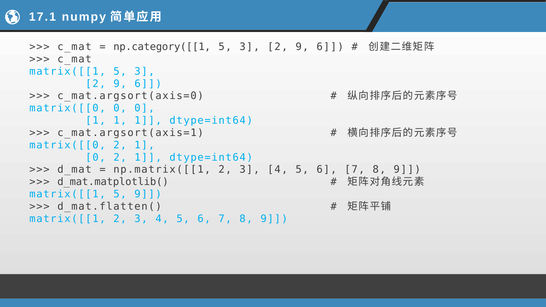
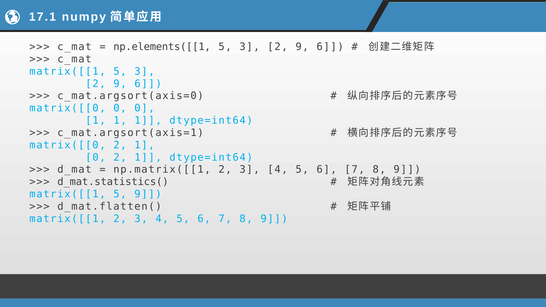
np.category([[1: np.category([[1 -> np.elements([[1 (162, 47)
d_mat.matplotlib(: d_mat.matplotlib( -> d_mat.statistics( (113, 182)
